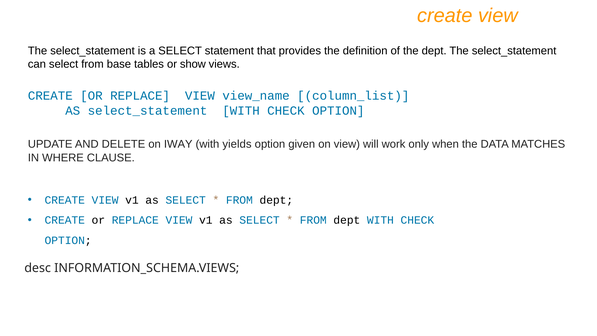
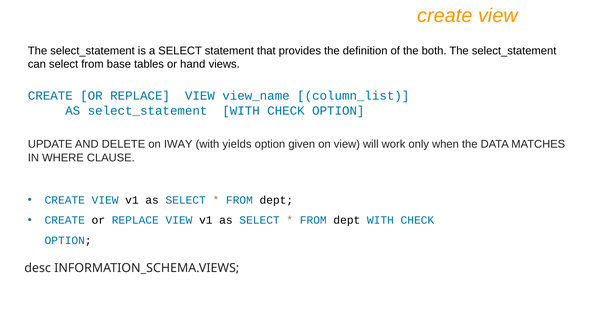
the dept: dept -> both (434, 51)
show: show -> hand (193, 64)
